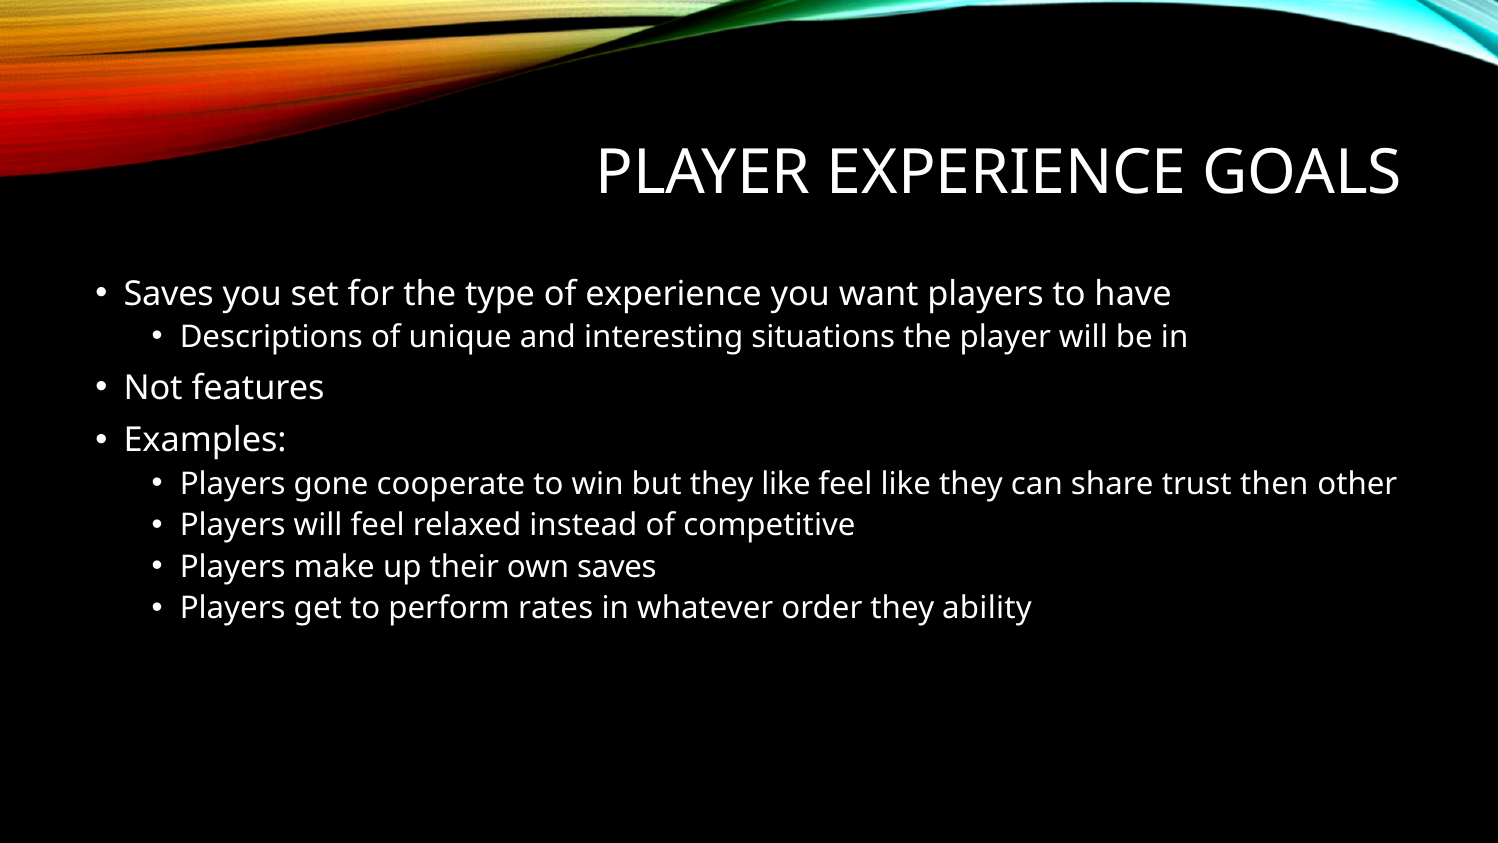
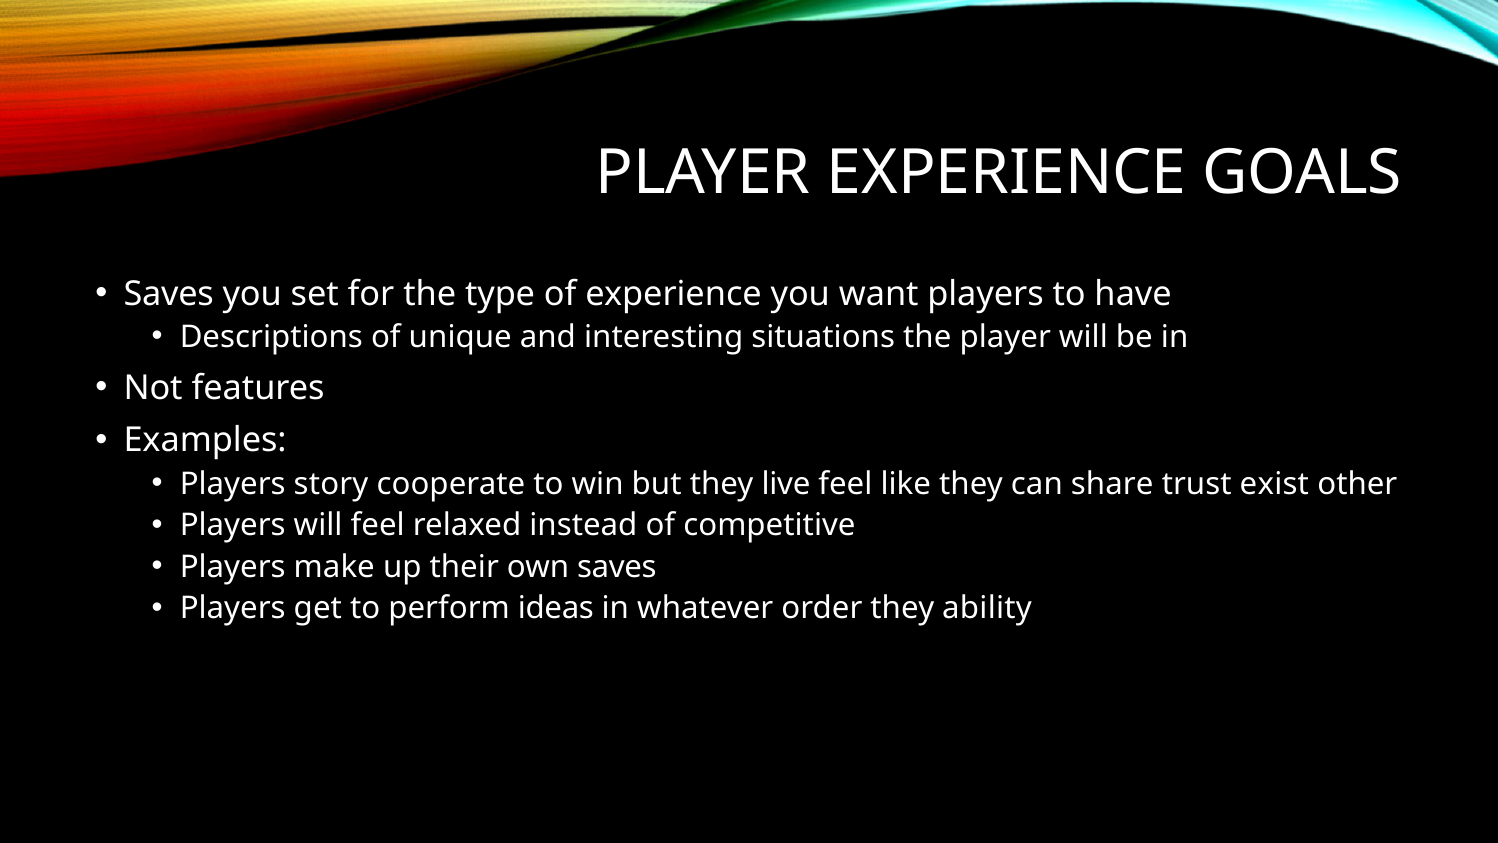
gone: gone -> story (331, 484)
they like: like -> live (786, 484)
then: then -> exist (1274, 484)
rates: rates -> ideas (556, 608)
